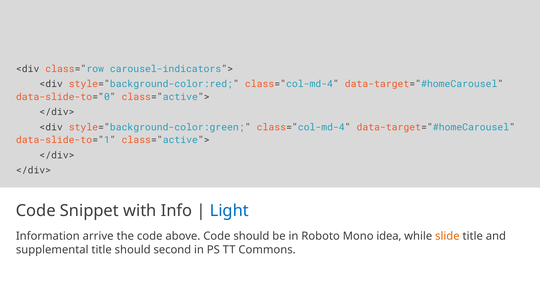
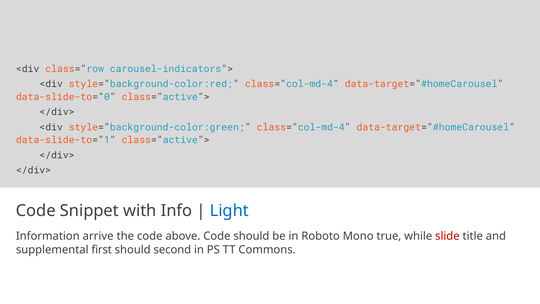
idea: idea -> true (389, 236)
slide colour: orange -> red (447, 236)
supplemental title: title -> first (102, 250)
